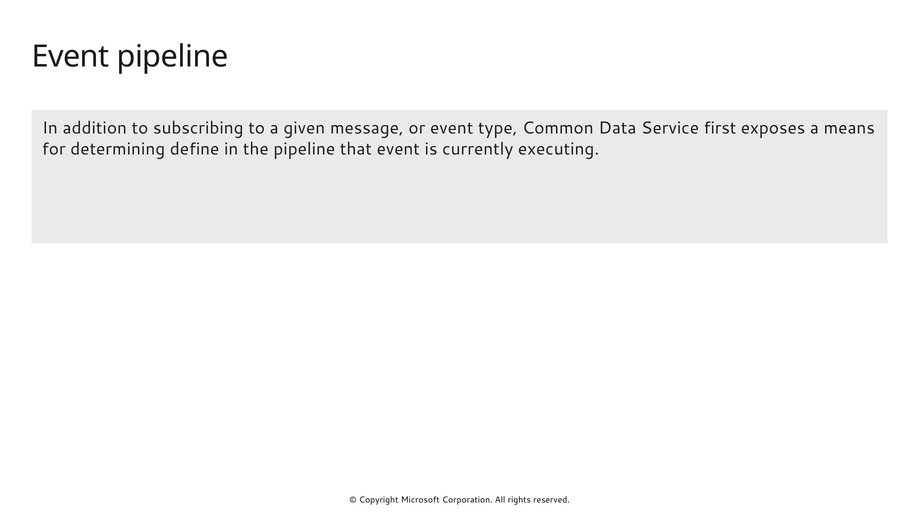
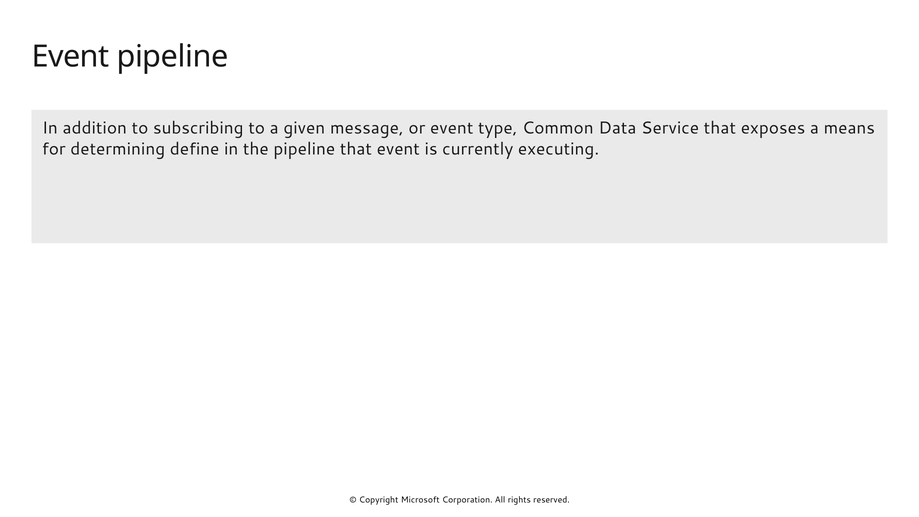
Service first: first -> that (720, 128)
